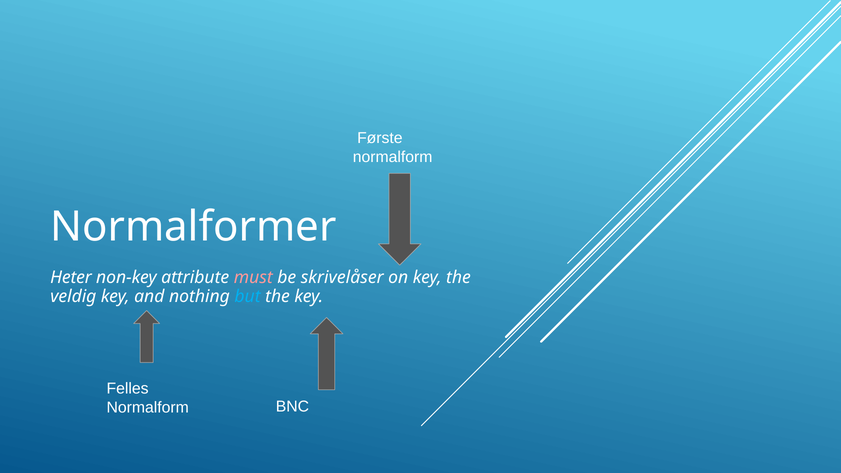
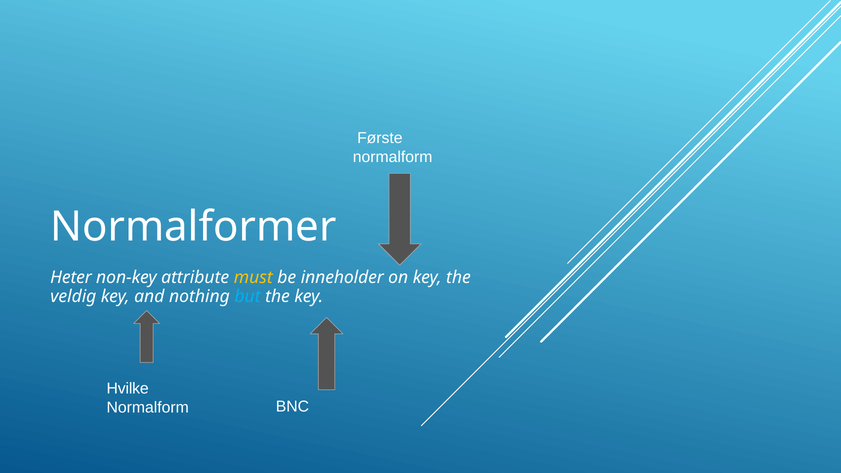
must colour: pink -> yellow (253, 278)
skrivelåser: skrivelåser -> inneholder (342, 278)
Felles: Felles -> Hvilke (128, 389)
